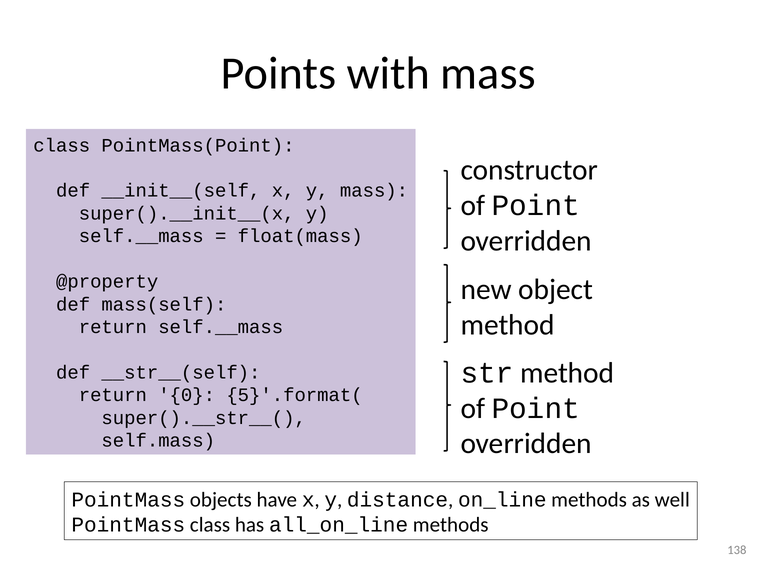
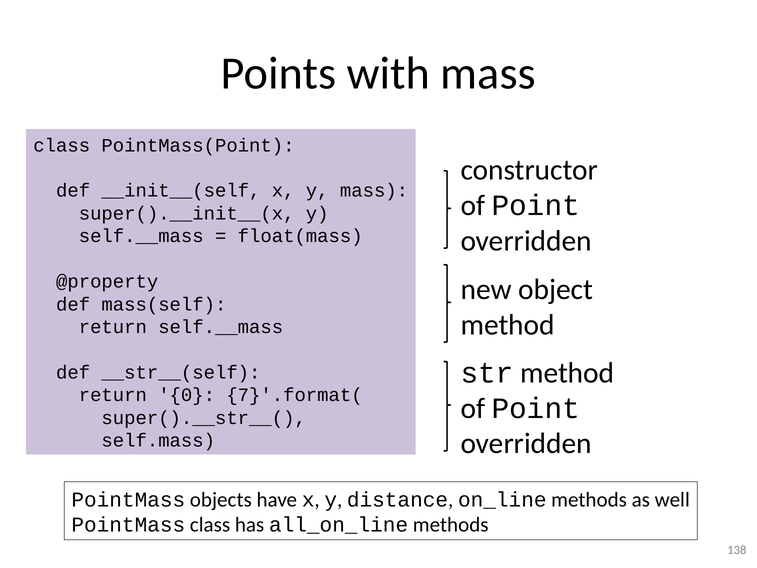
5}'.format(: 5}'.format( -> 7}'.format( (295, 395)
